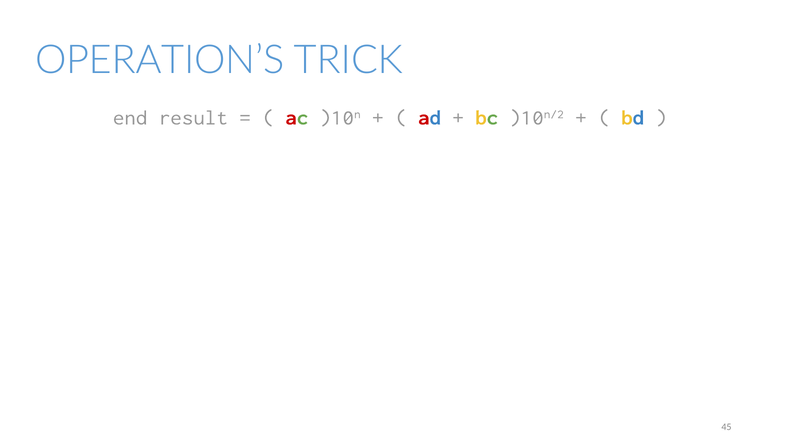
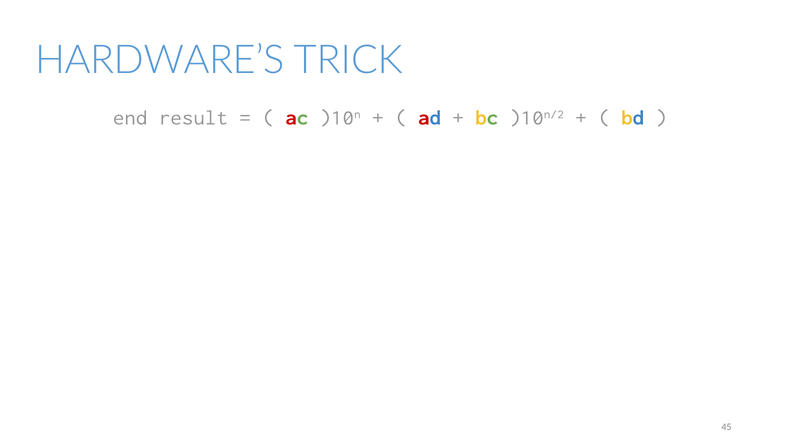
OPERATION’S: OPERATION’S -> HARDWARE’S (160, 60)
